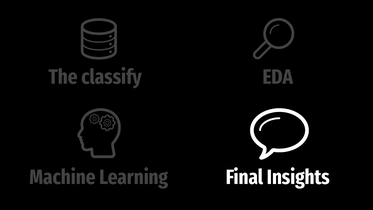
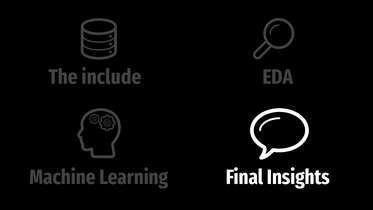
classify: classify -> include (111, 77)
